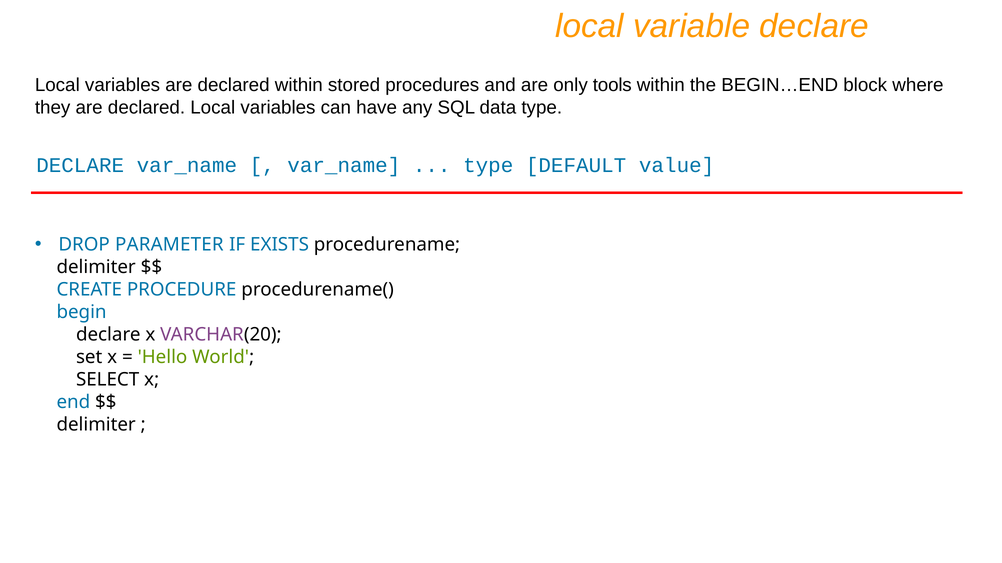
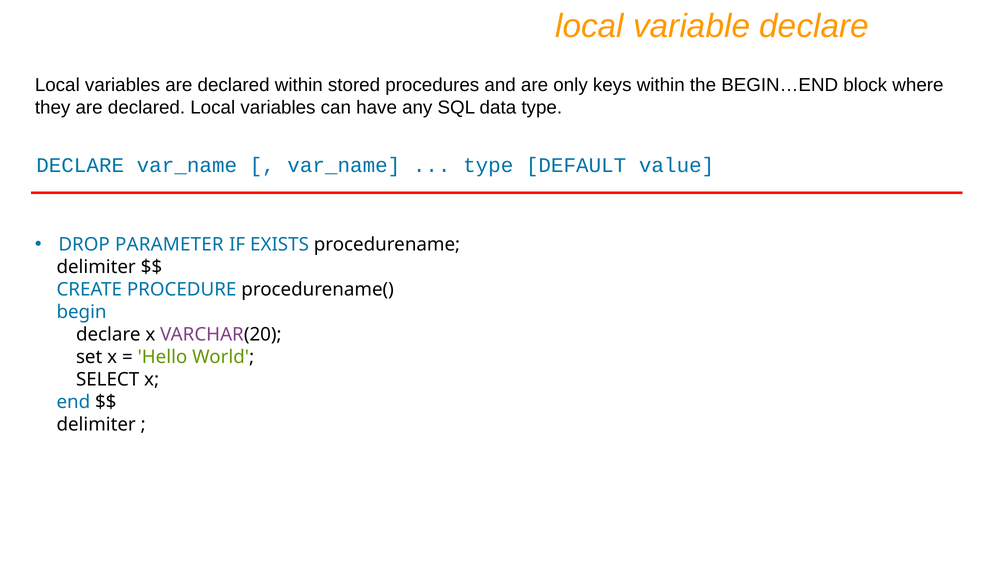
tools: tools -> keys (612, 85)
